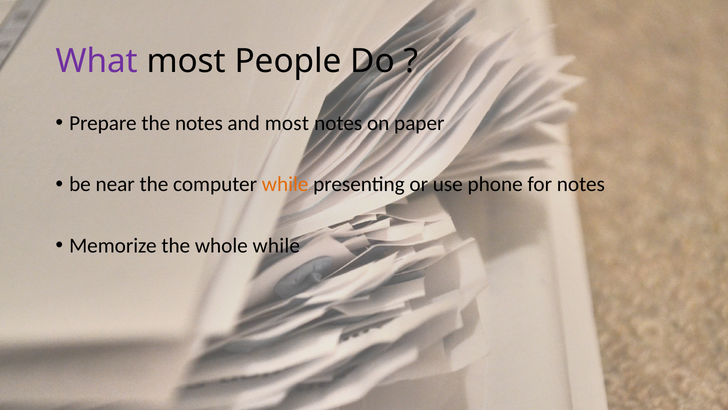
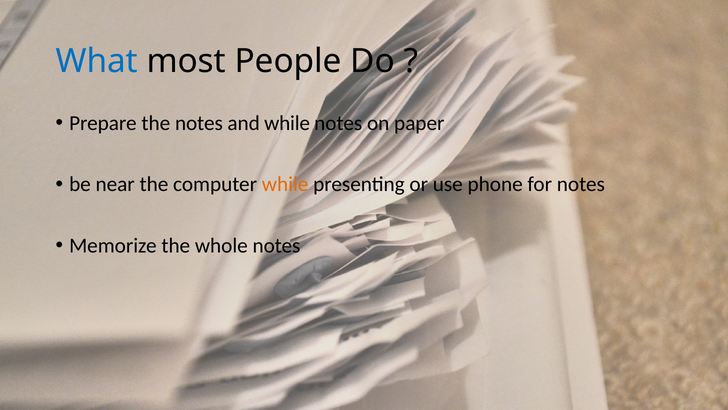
What colour: purple -> blue (97, 61)
and most: most -> while (287, 123)
whole while: while -> notes (276, 245)
